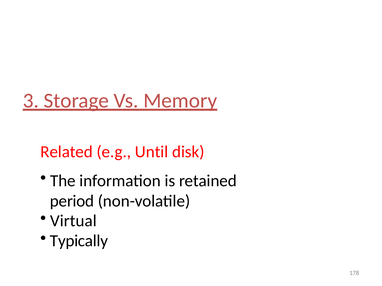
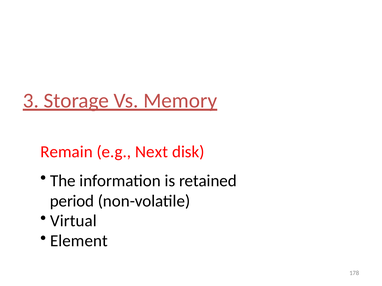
Related: Related -> Remain (67, 152)
Until: Until -> Next (152, 152)
Typically: Typically -> Element (79, 241)
